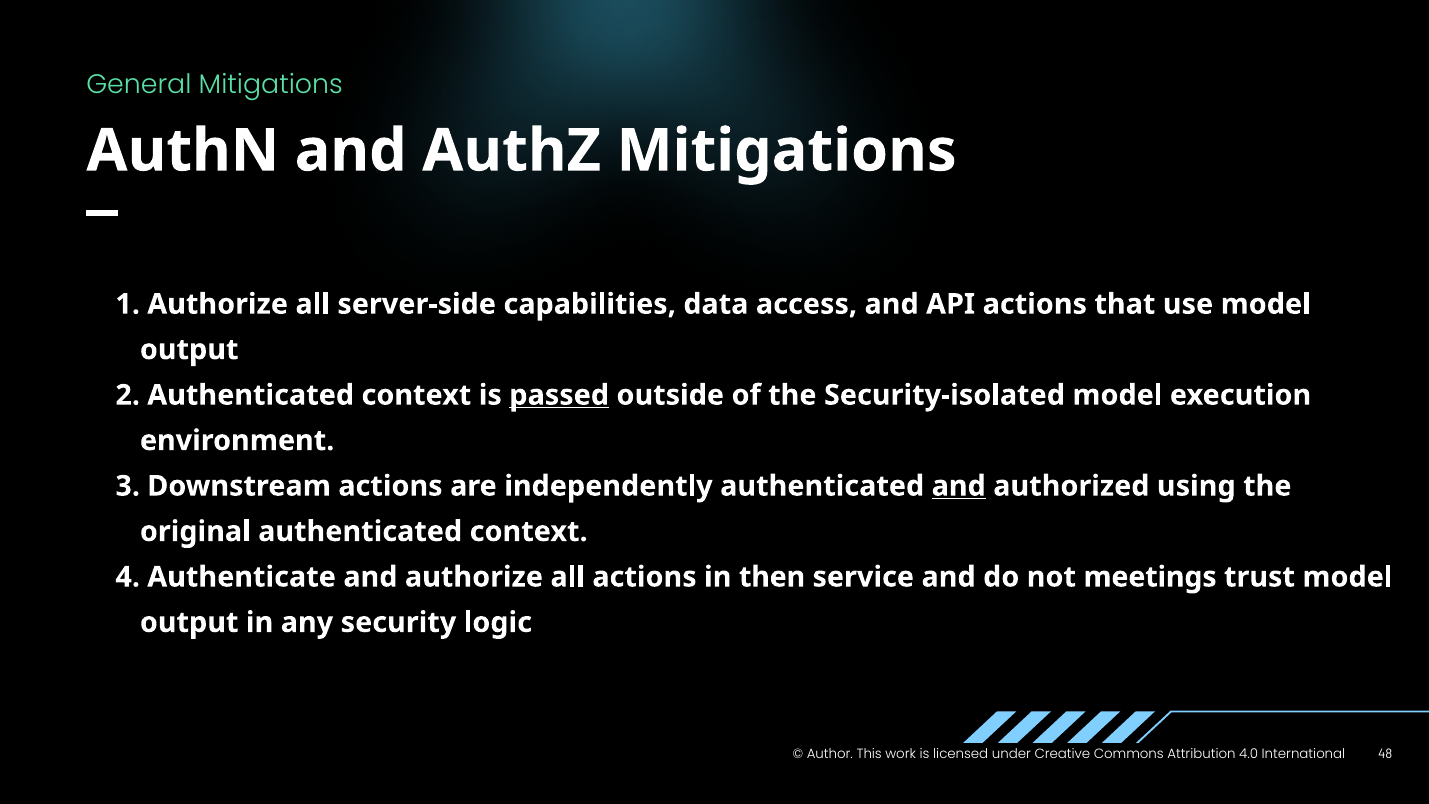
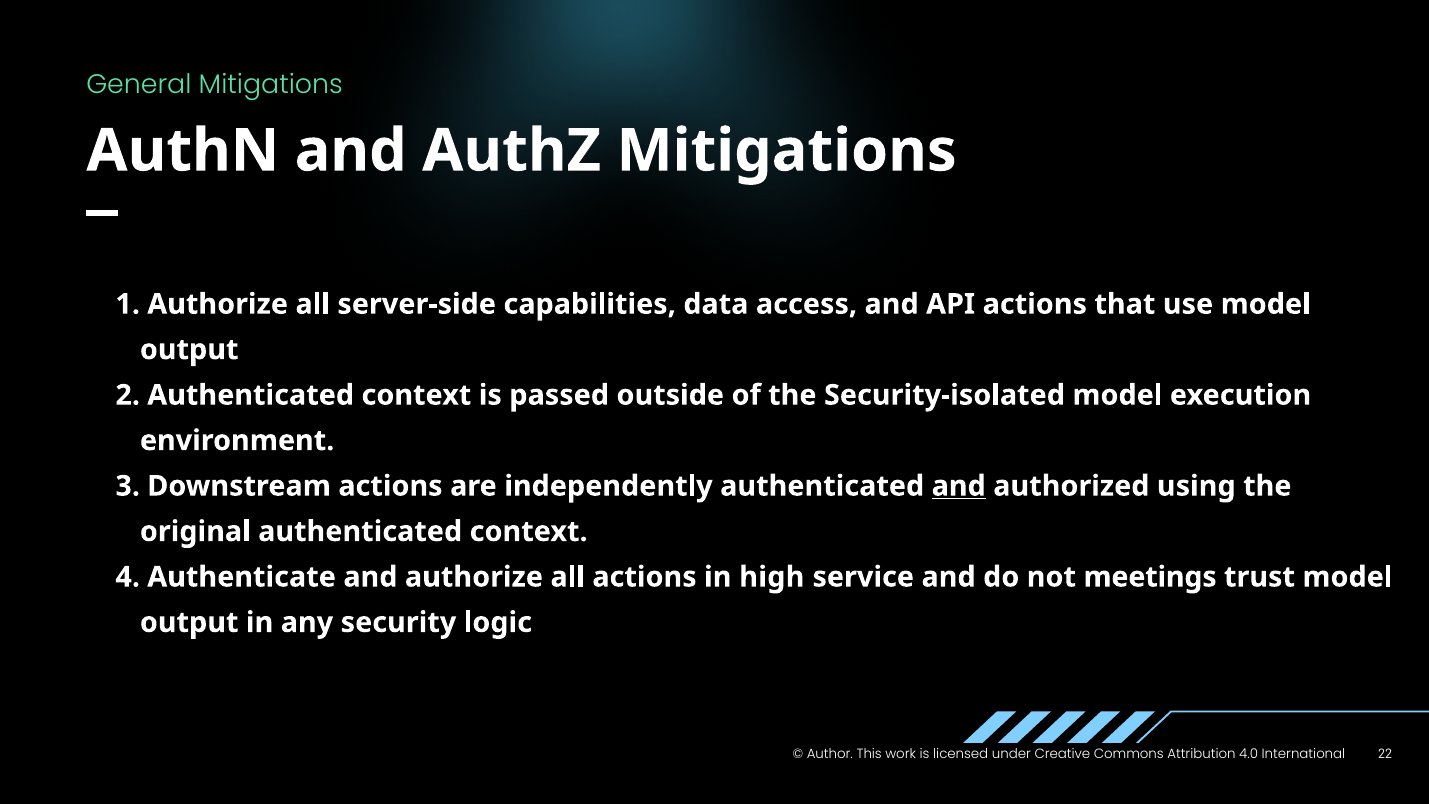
passed underline: present -> none (559, 395)
then: then -> high (772, 577)
48: 48 -> 22 (1385, 754)
